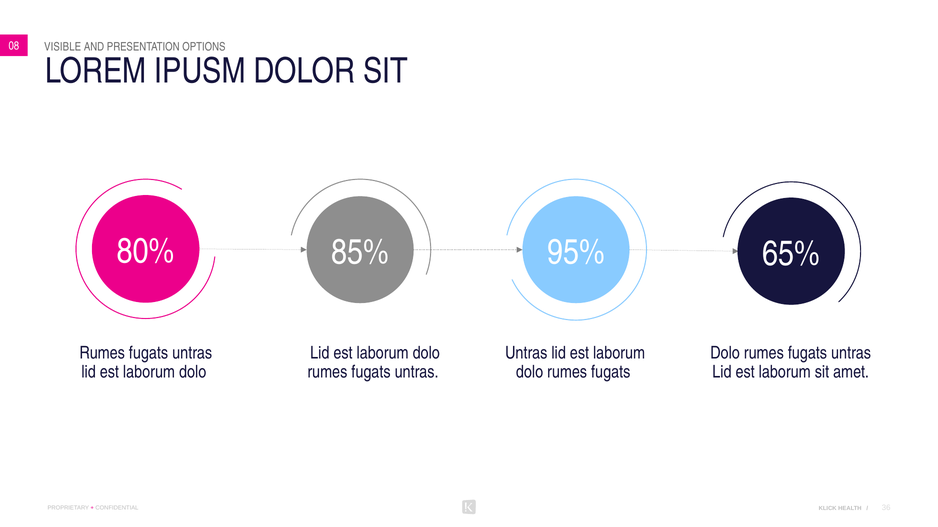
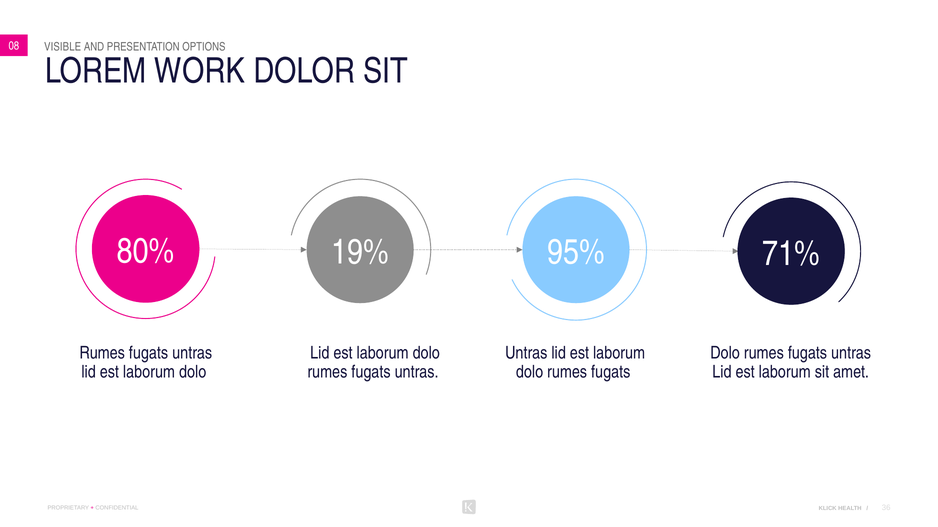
IPUSM: IPUSM -> WORK (200, 71)
85%: 85% -> 19% (360, 252)
65%: 65% -> 71% (791, 254)
